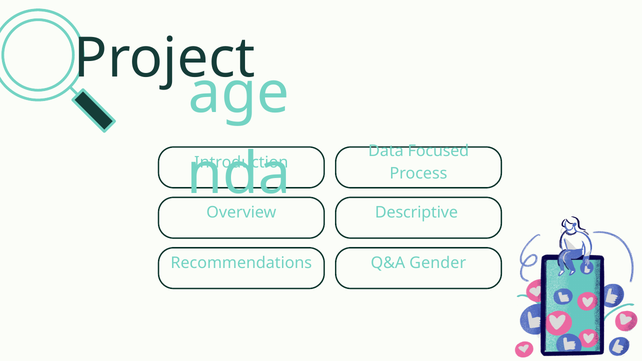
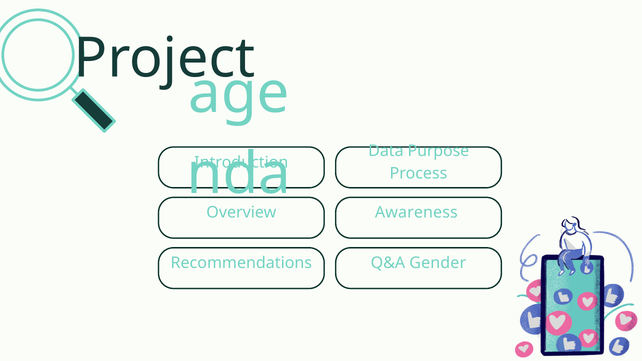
Focused: Focused -> Purpose (438, 151)
Descriptive: Descriptive -> Awareness (416, 213)
